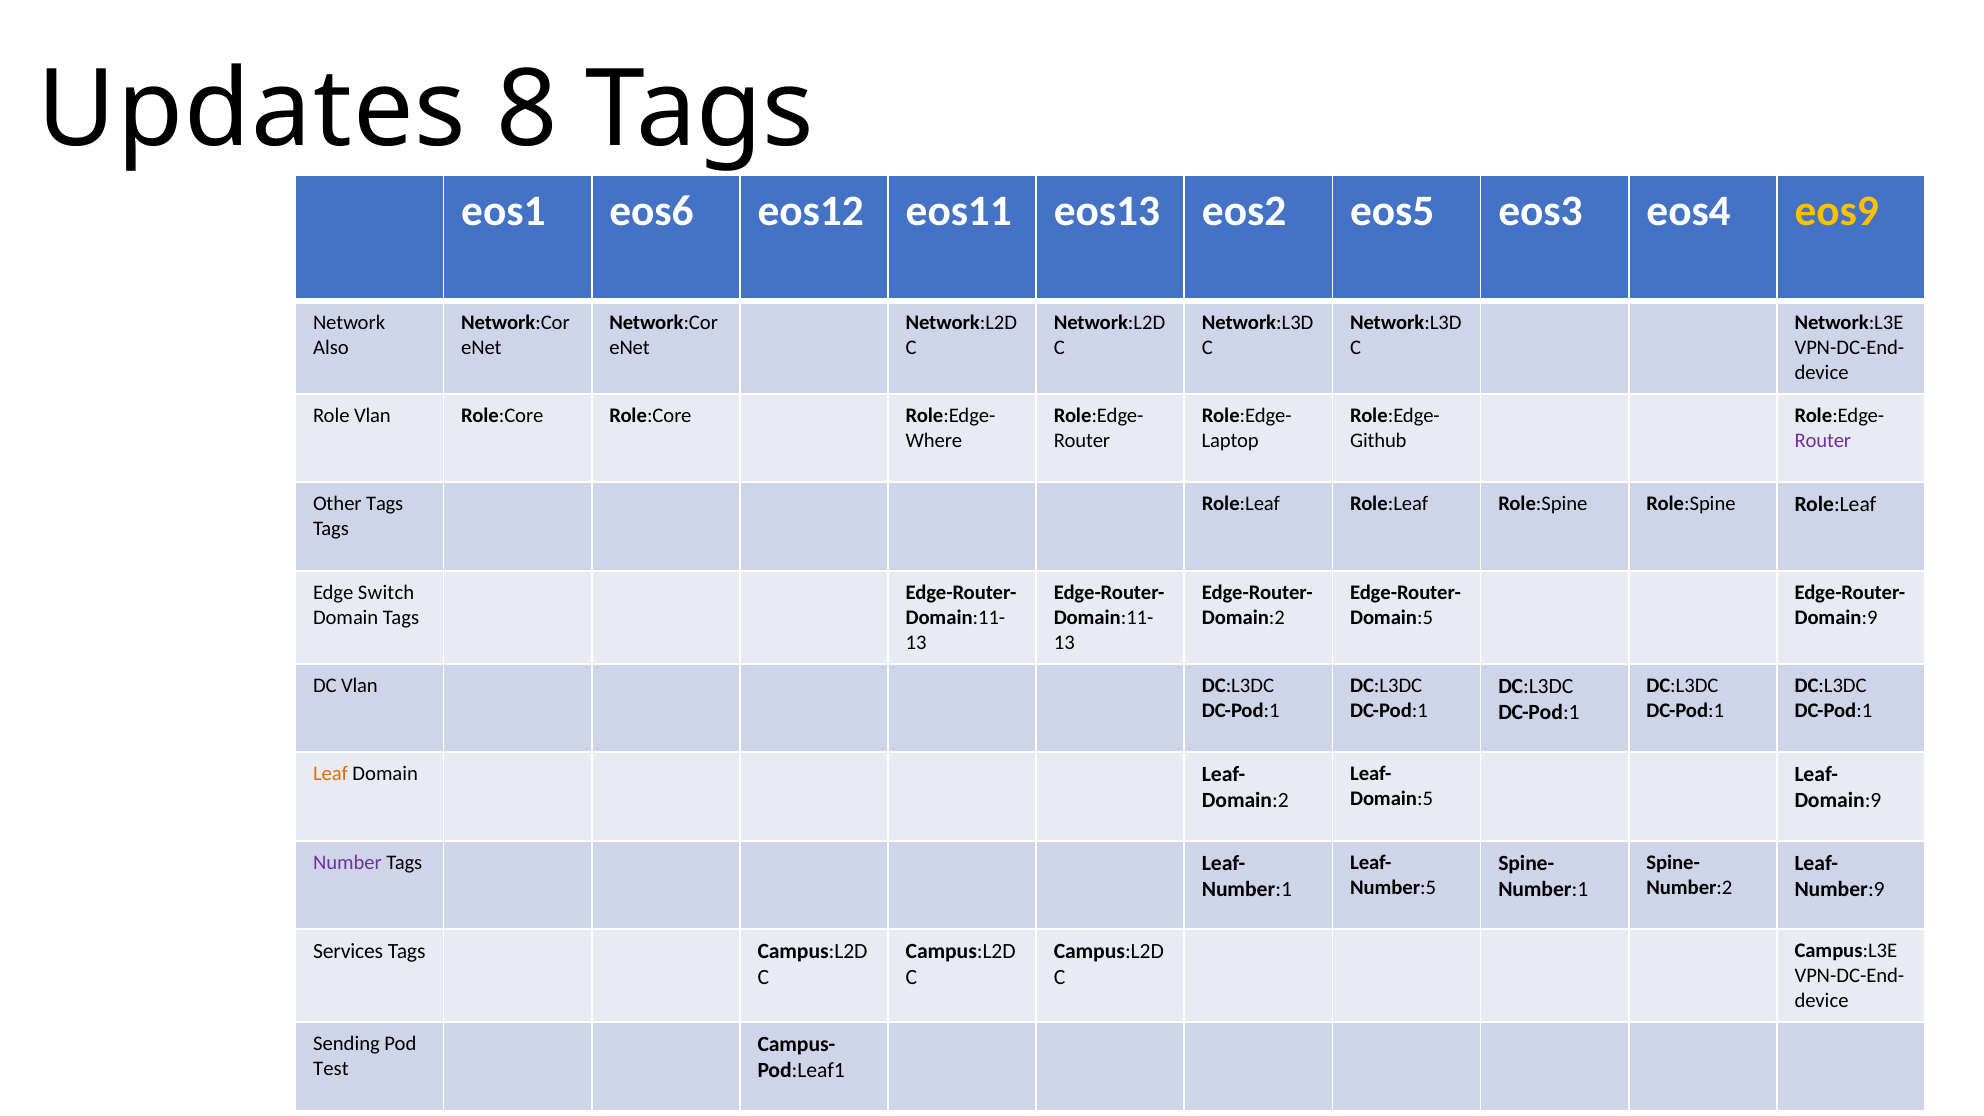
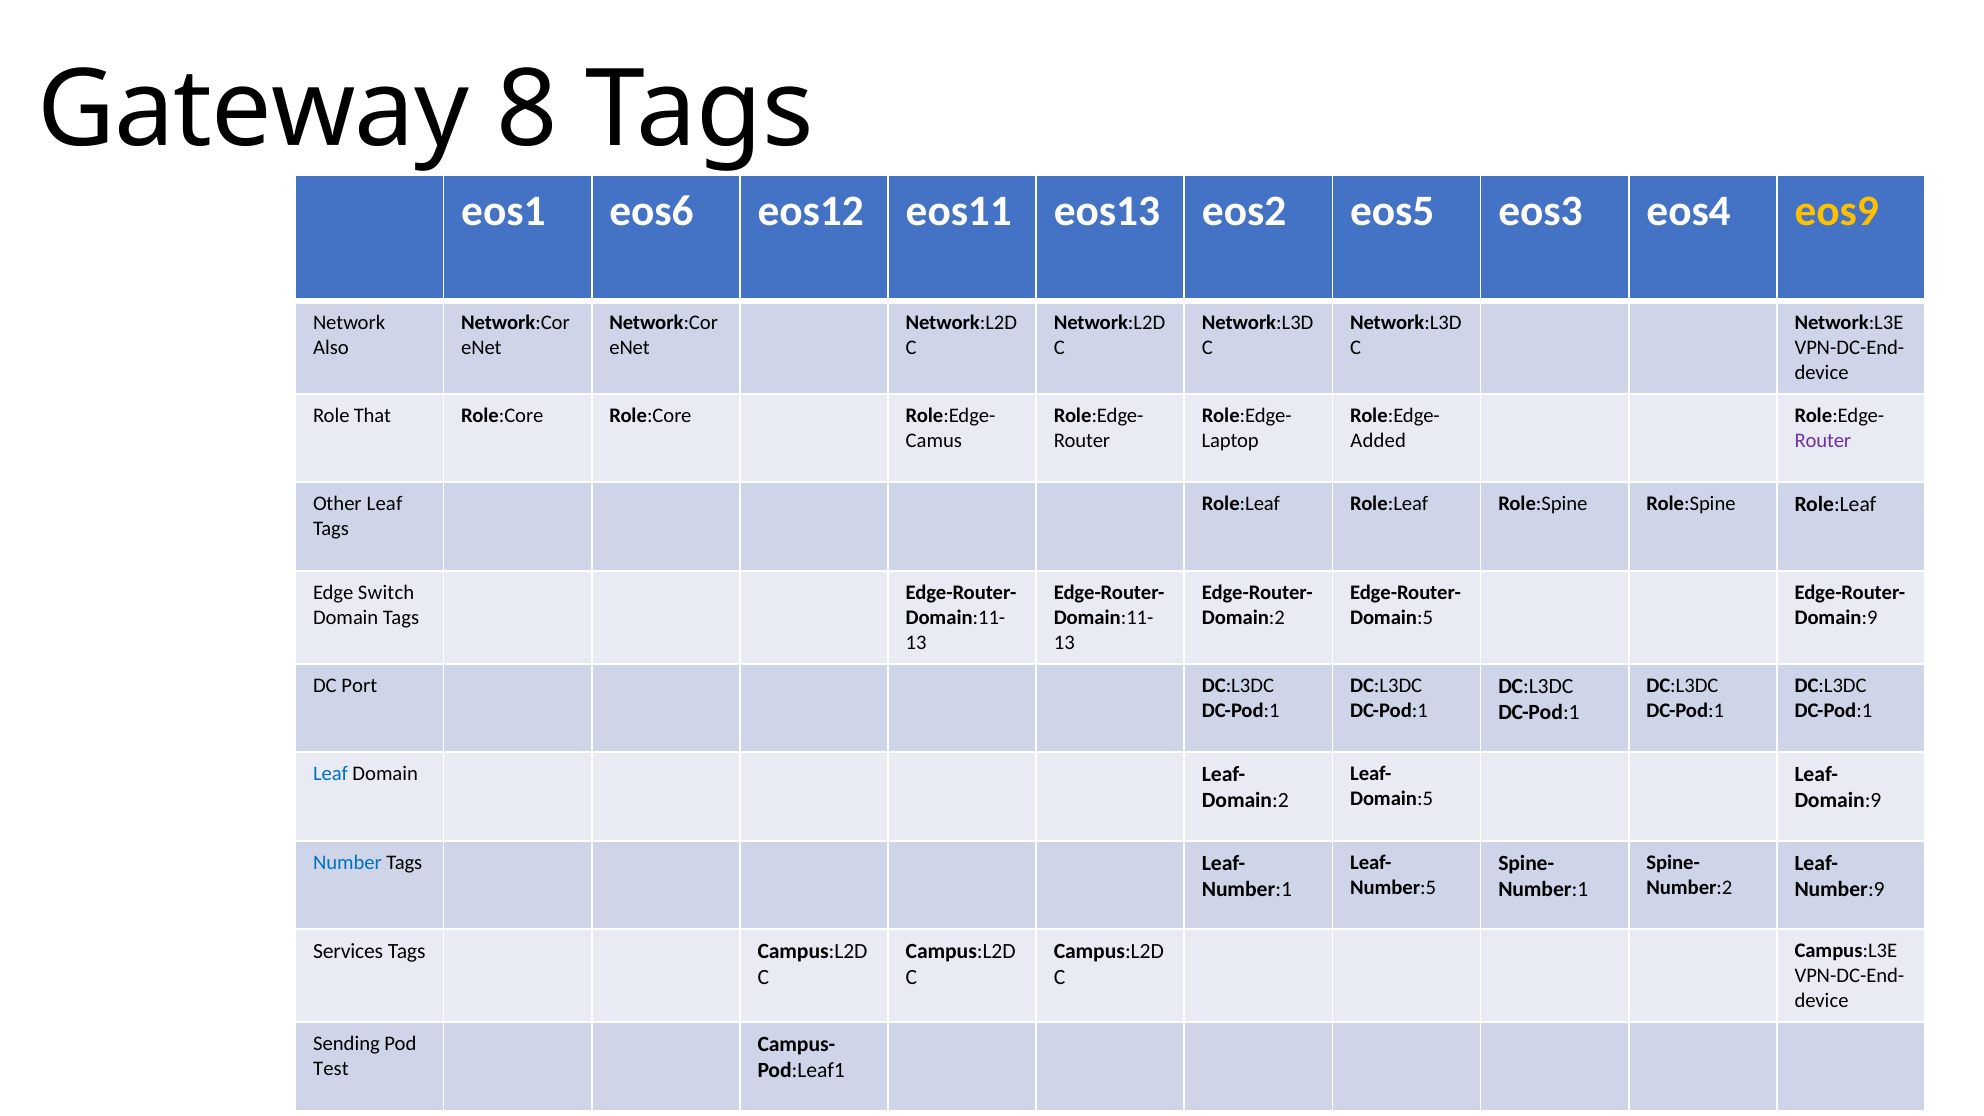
Updates: Updates -> Gateway (253, 110)
Role Vlan: Vlan -> That (372, 415)
Where: Where -> Camus (934, 441)
Github: Github -> Added (1378, 441)
Other Tags: Tags -> Leaf (385, 504)
DC Vlan: Vlan -> Port (359, 685)
Leaf colour: orange -> blue (331, 774)
Number colour: purple -> blue (347, 862)
